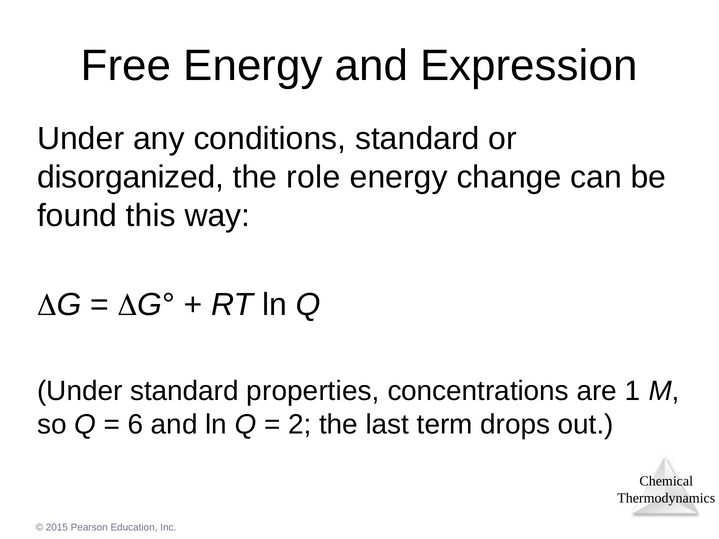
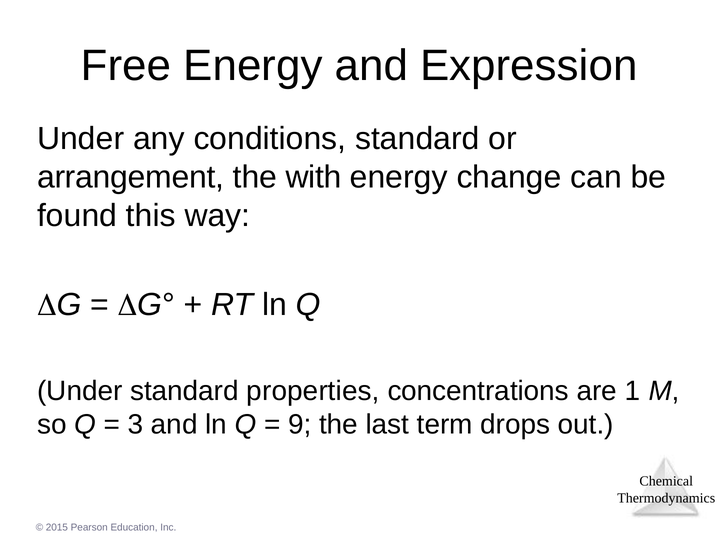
disorganized: disorganized -> arrangement (131, 177)
role: role -> with (314, 177)
6: 6 -> 3 (135, 425)
2: 2 -> 9 (300, 425)
